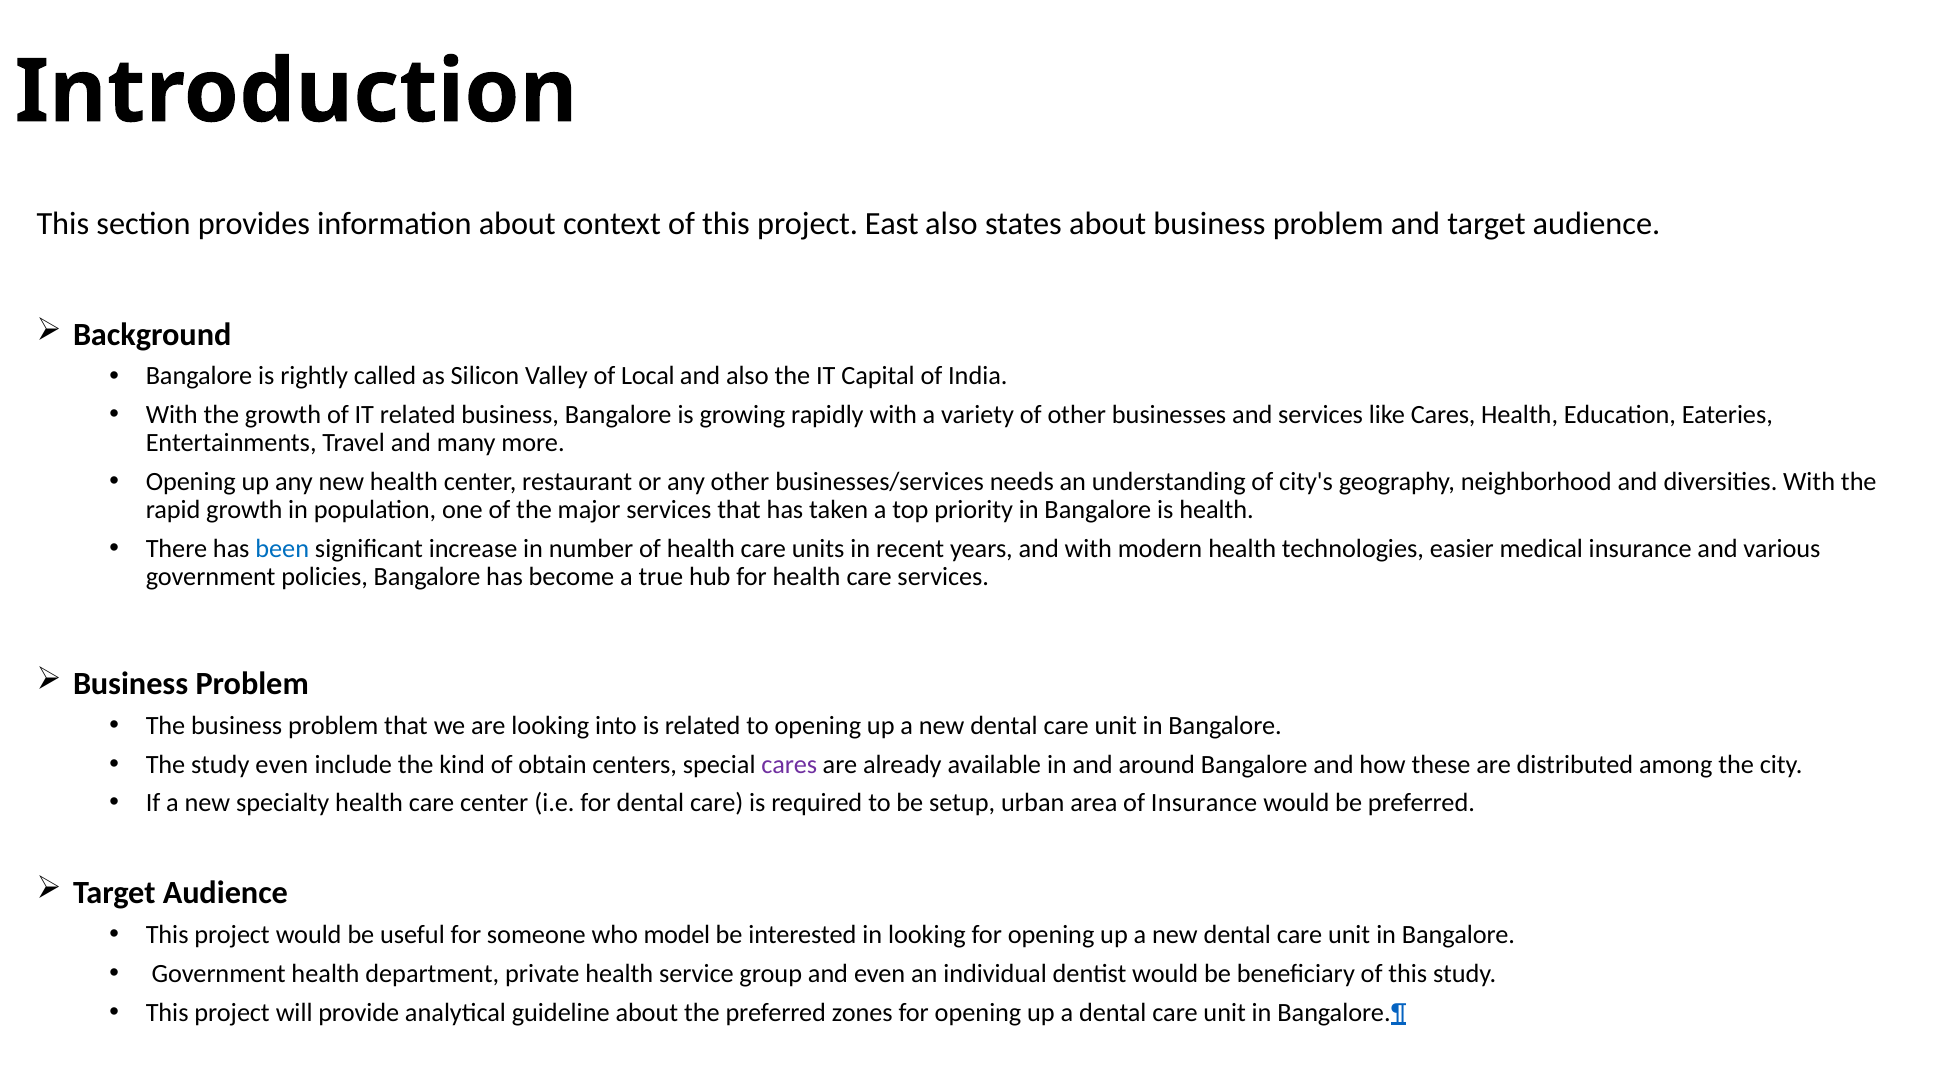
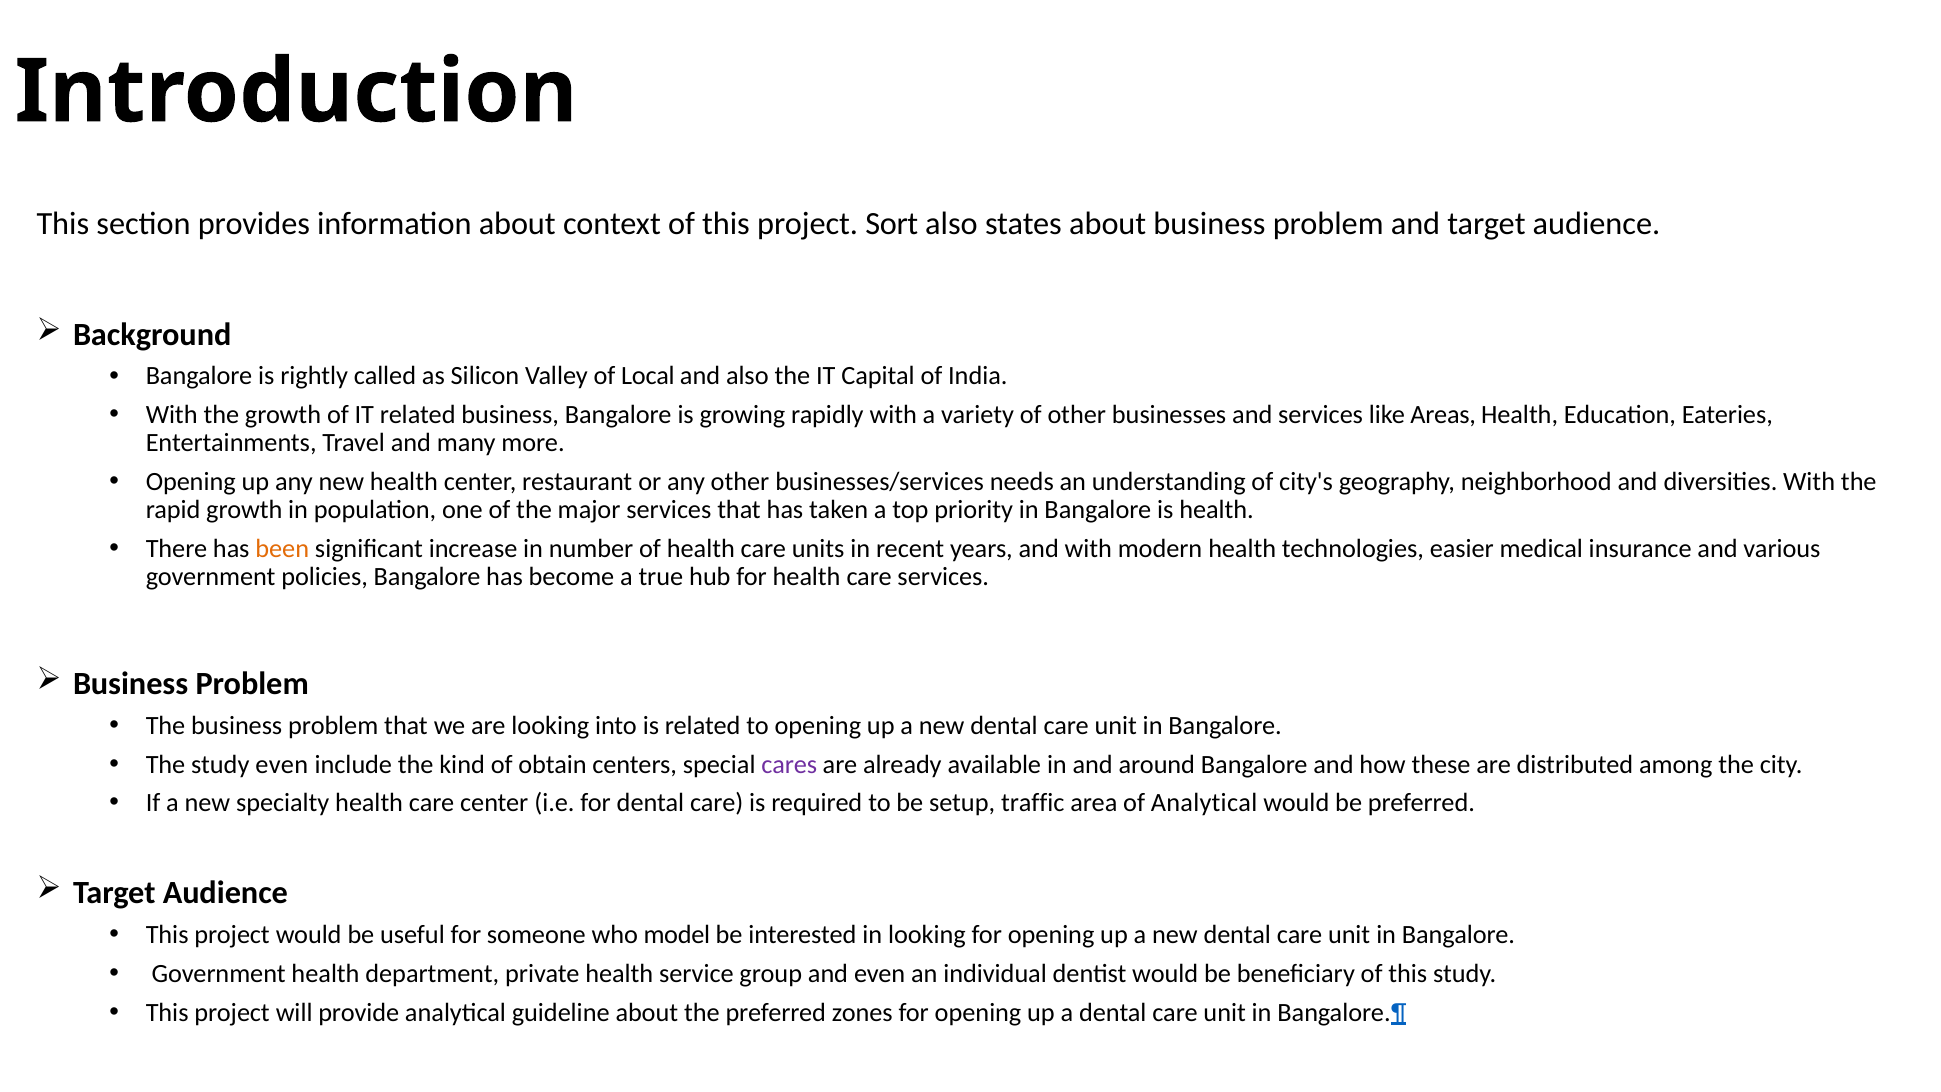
East: East -> Sort (892, 224)
like Cares: Cares -> Areas (1443, 415)
been colour: blue -> orange (282, 549)
urban: urban -> traffic (1033, 803)
of Insurance: Insurance -> Analytical (1204, 803)
